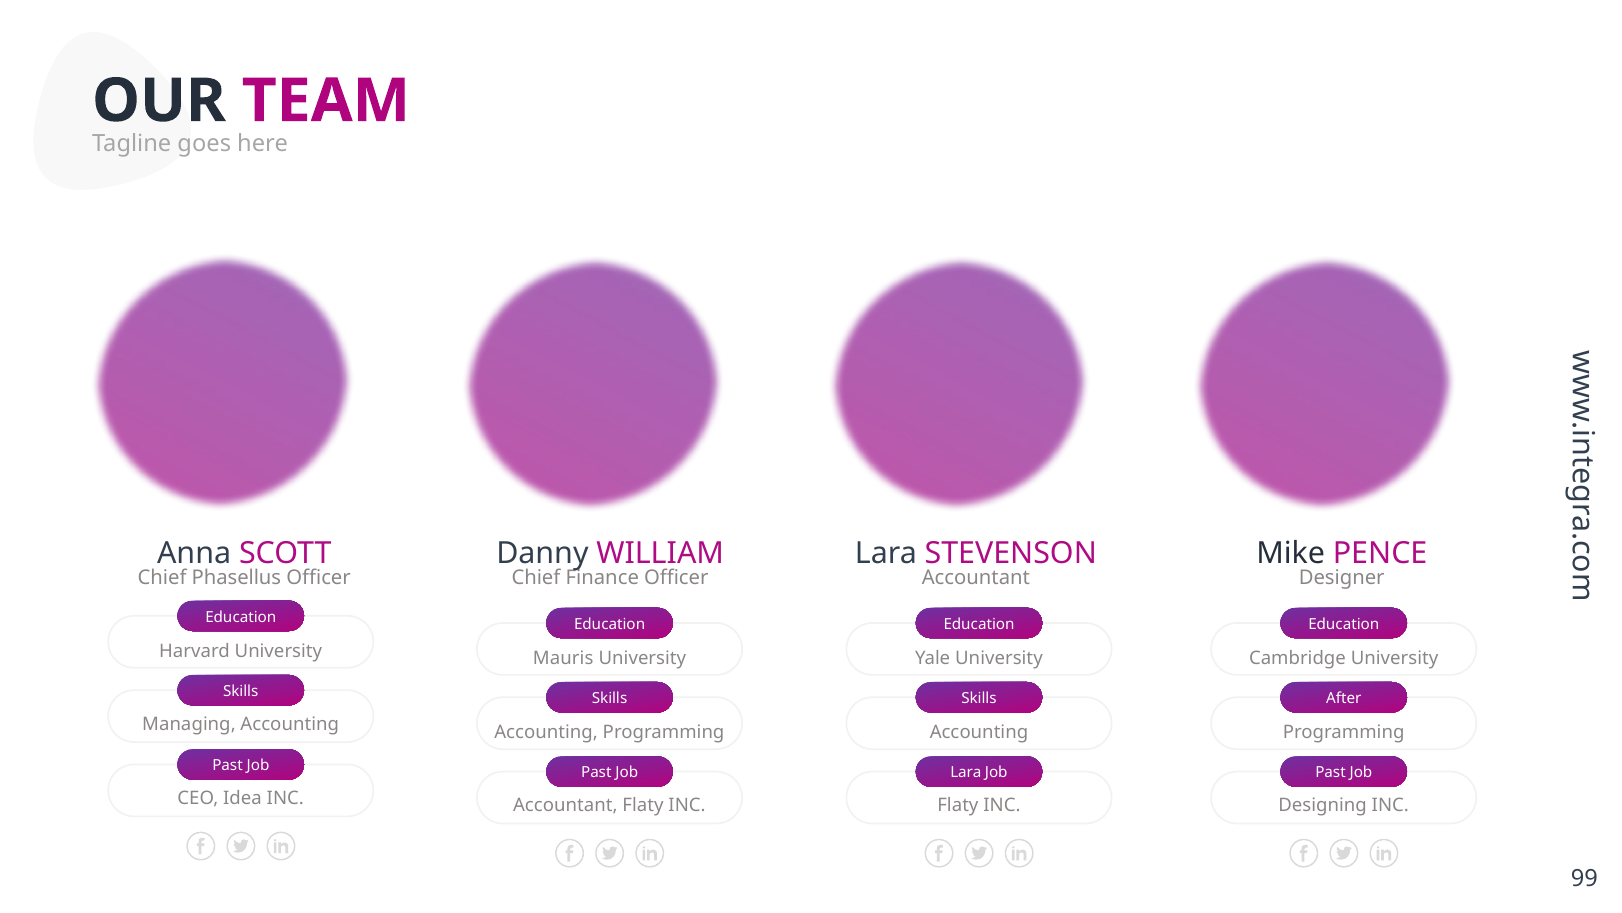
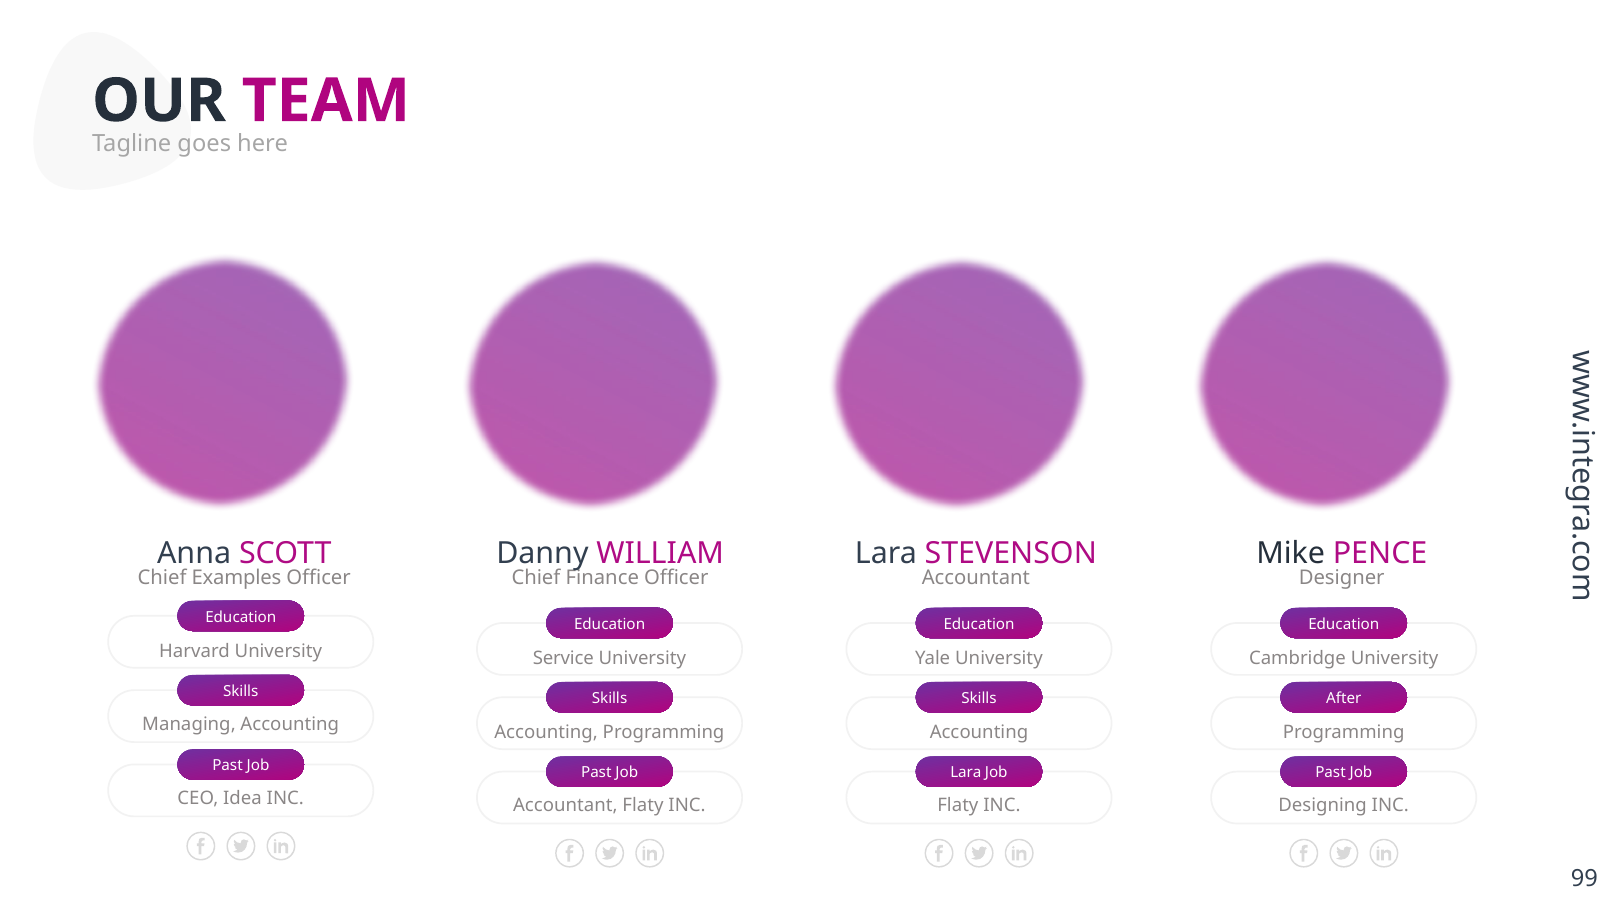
Phasellus: Phasellus -> Examples (236, 578)
Mauris: Mauris -> Service (563, 658)
